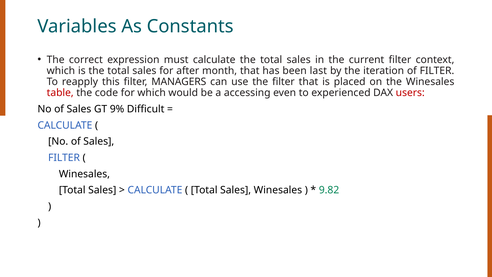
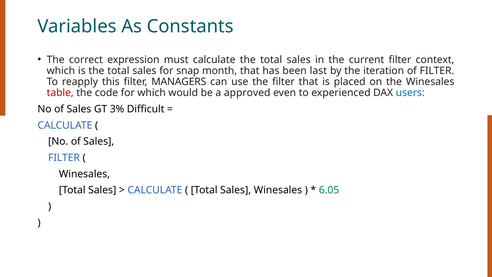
after: after -> snap (188, 71)
accessing: accessing -> approved (247, 93)
users colour: red -> blue (410, 93)
9%: 9% -> 3% (117, 109)
9.82: 9.82 -> 6.05 (329, 190)
